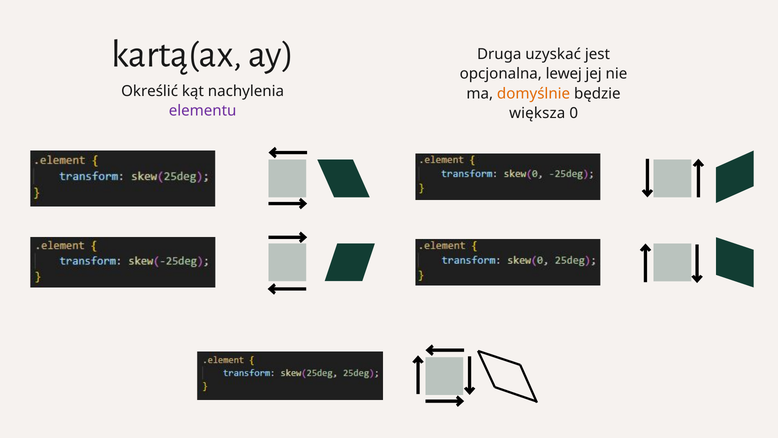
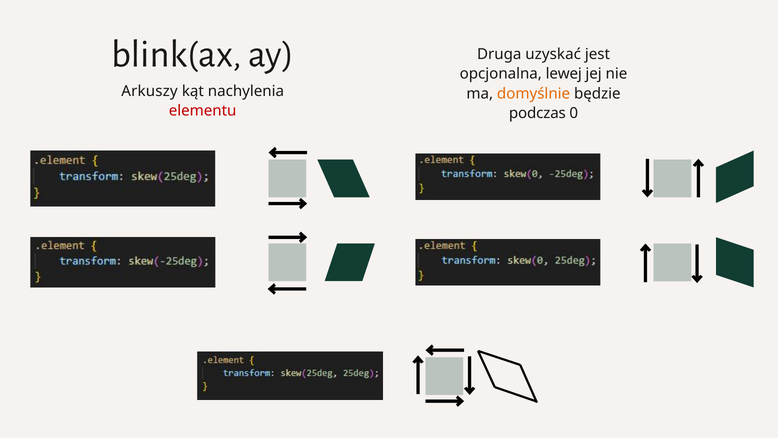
kartą(ax: kartą(ax -> blink(ax (176, 54)
Określić: Określić -> Arkuszy (149, 91)
elementu colour: purple -> red (203, 111)
większa: większa -> podczas (537, 113)
